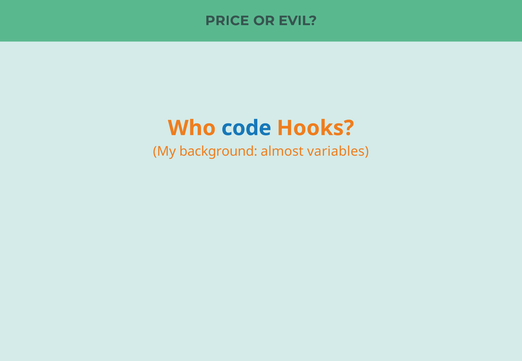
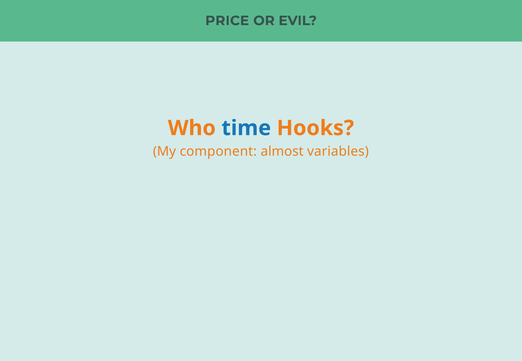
code: code -> time (246, 128)
background: background -> component (218, 152)
